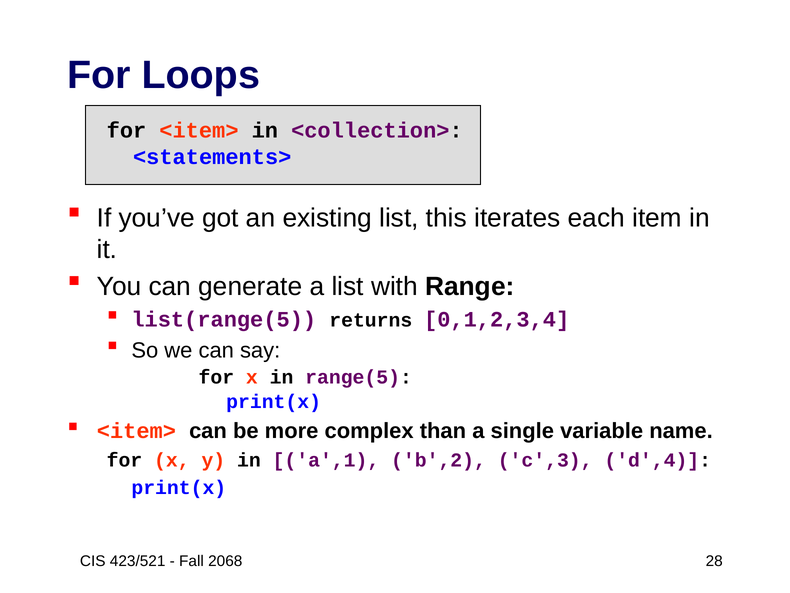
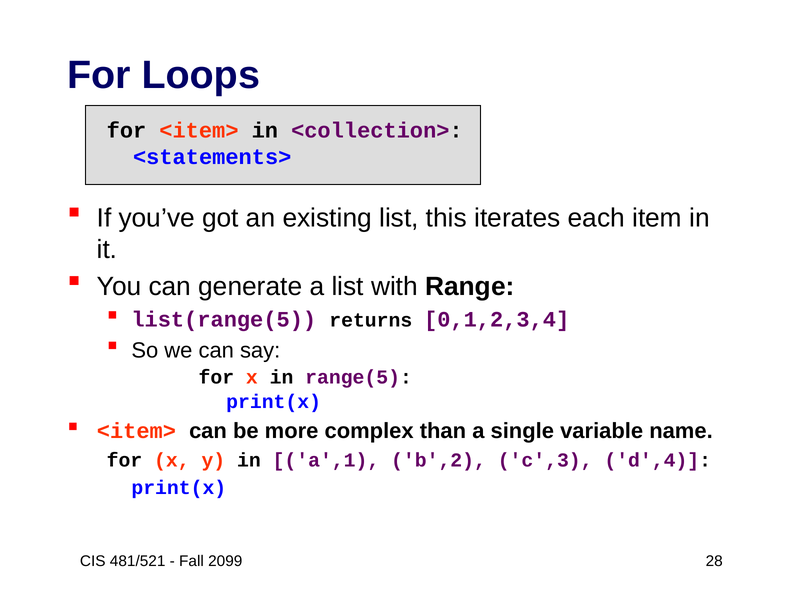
423/521: 423/521 -> 481/521 (138, 561)
2068: 2068 -> 2099 (225, 561)
